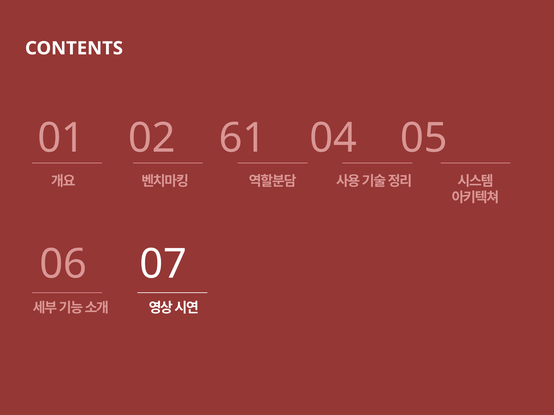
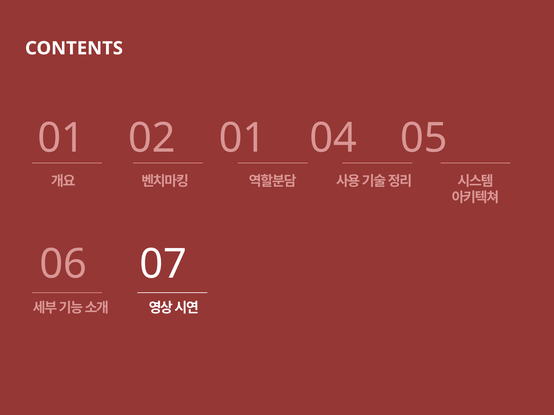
02 61: 61 -> 01 (242, 138)
